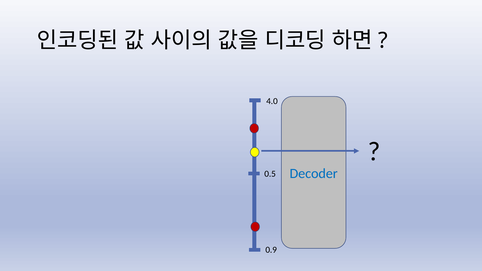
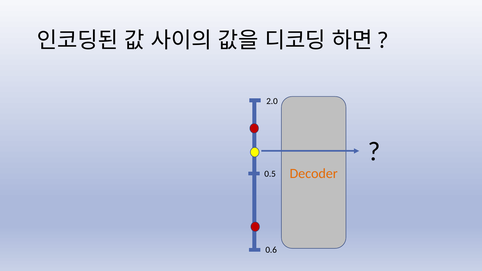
4.0: 4.0 -> 2.0 (272, 101)
Decoder colour: blue -> orange (314, 173)
0.9: 0.9 -> 0.6 (271, 250)
